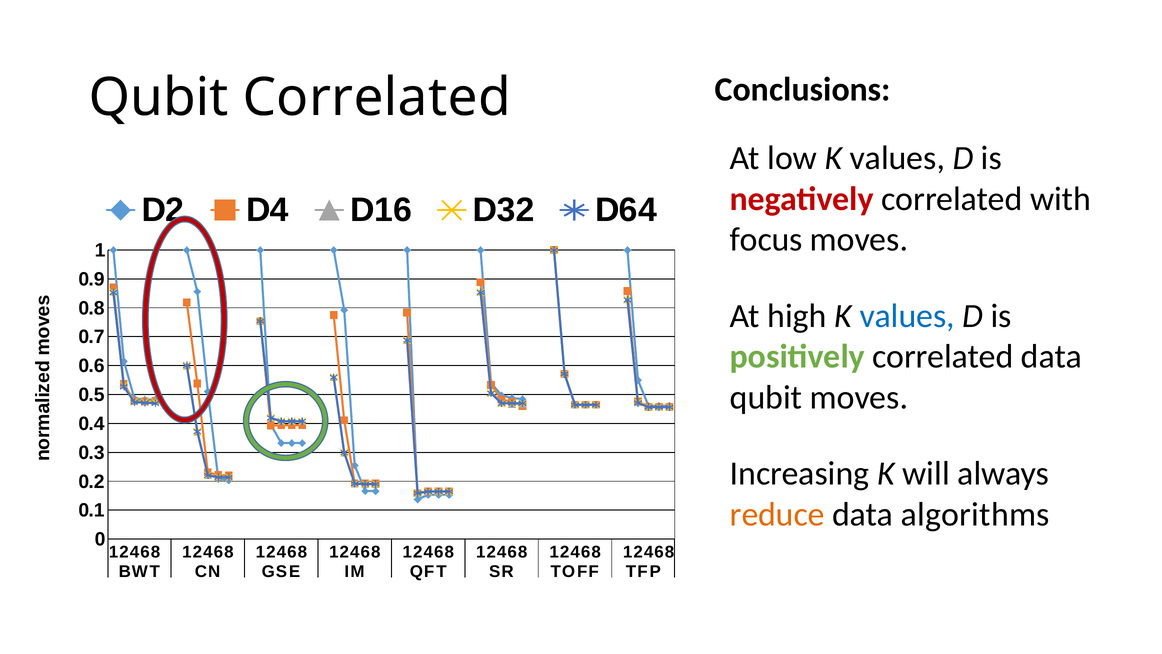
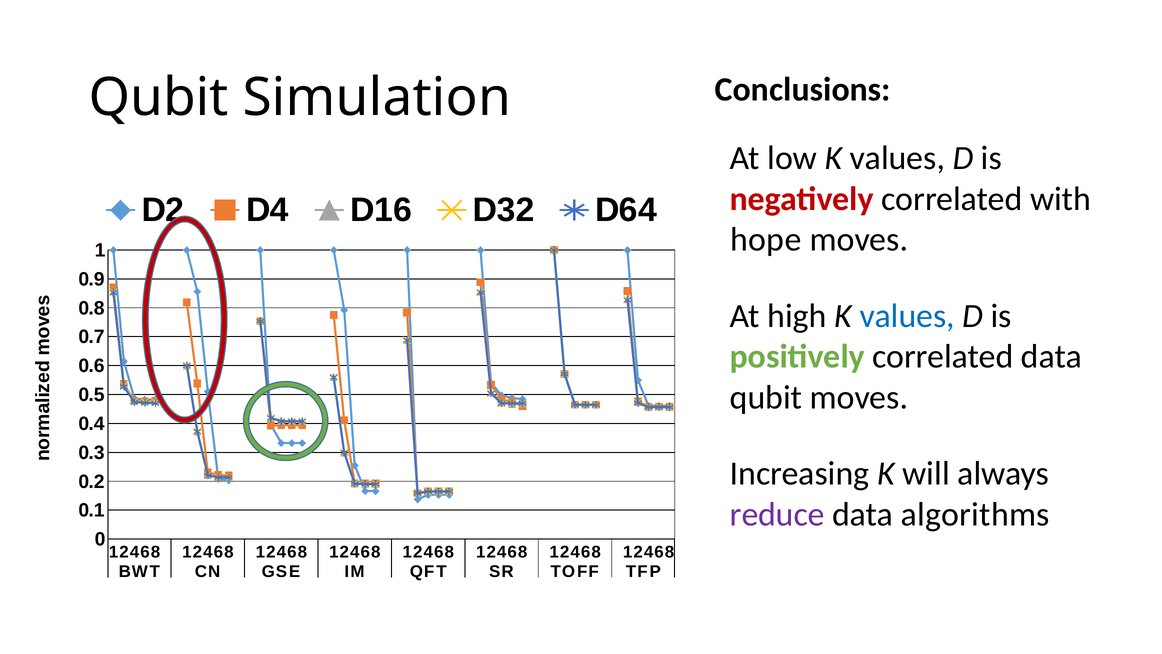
Qubit Correlated: Correlated -> Simulation (377, 98)
focus: focus -> hope (766, 240)
reduce colour: orange -> purple (777, 514)
